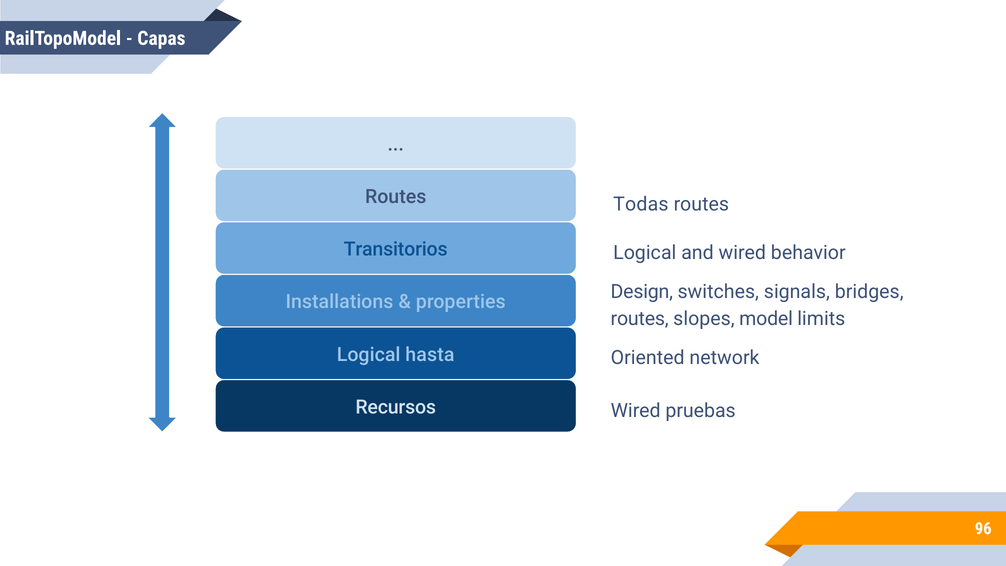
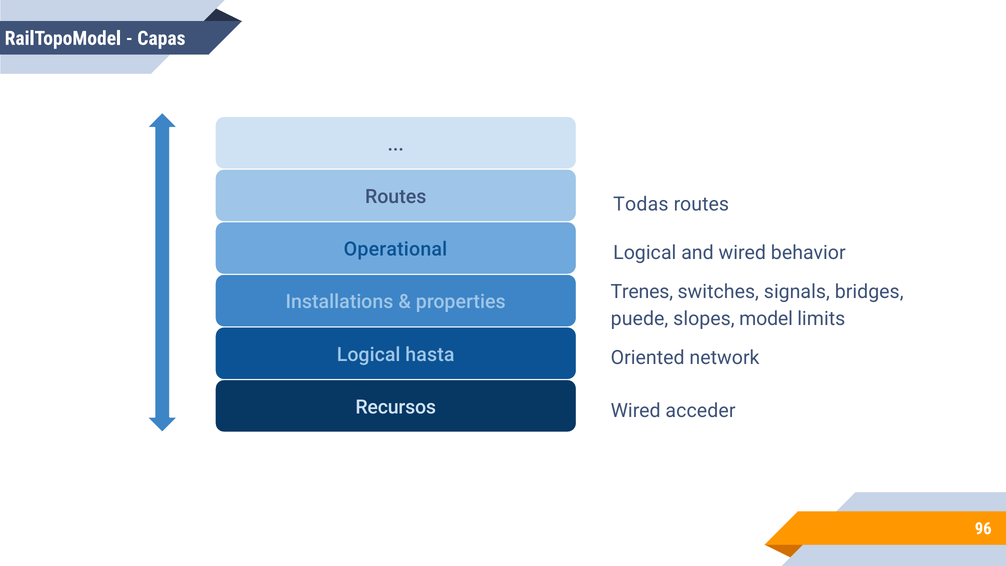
Transitorios: Transitorios -> Operational (395, 249)
Design: Design -> Trenes (642, 292)
routes: routes -> puede (640, 319)
pruebas: pruebas -> acceder (701, 410)
